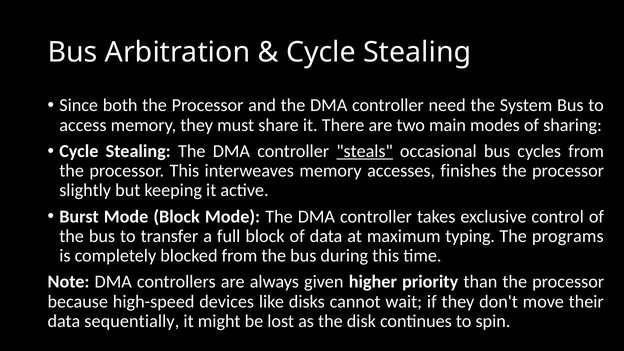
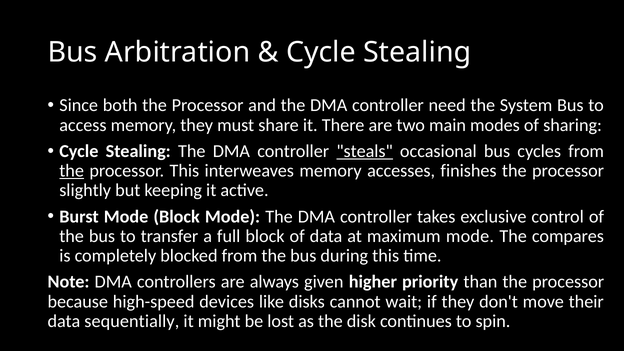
the underline: none -> present (72, 171)
maximum typing: typing -> mode (470, 236)
programs: programs -> compares (568, 236)
